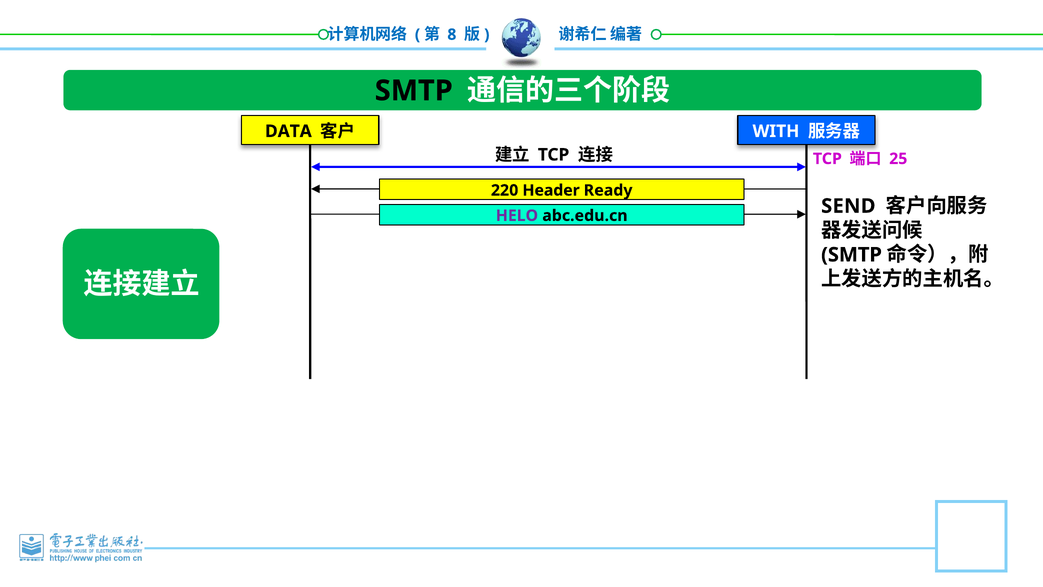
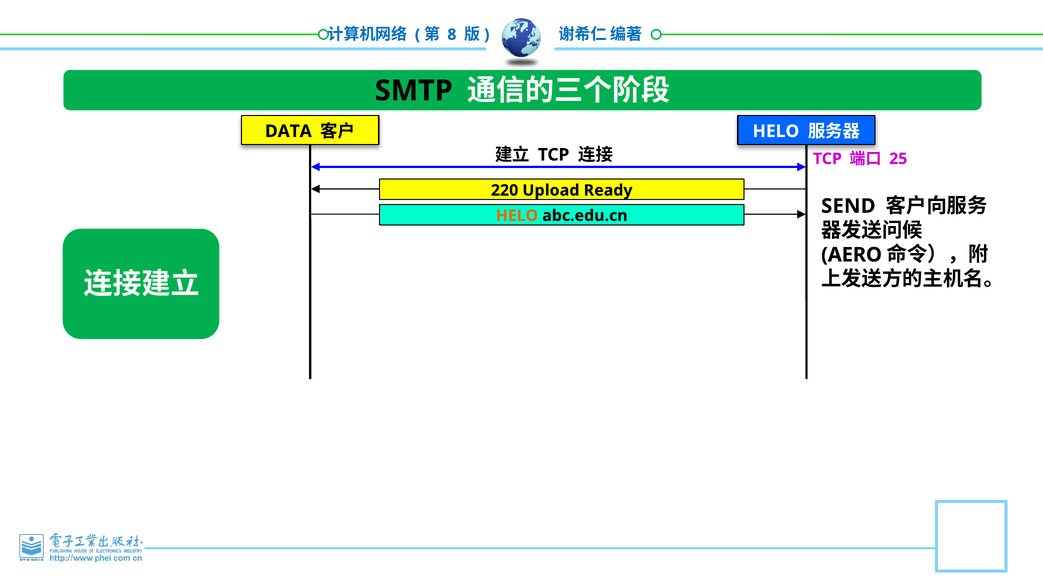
WITH: WITH -> HELO (776, 131)
Header: Header -> Upload (551, 190)
HELO colour: purple -> orange (517, 216)
SMTP: SMTP -> AERO (852, 255)
